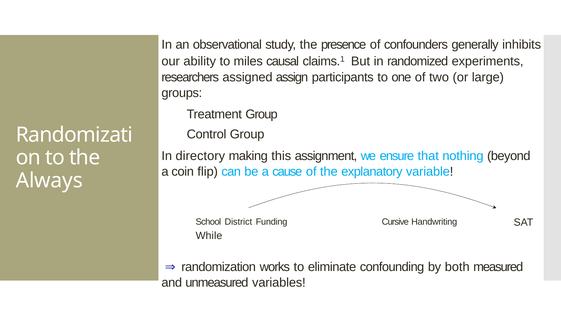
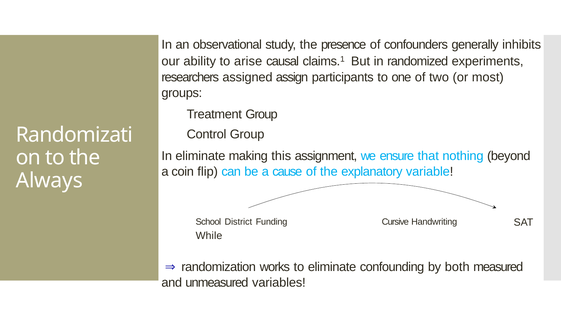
miles: miles -> arise (248, 61)
large: large -> most (488, 77)
In directory: directory -> eliminate (200, 156)
